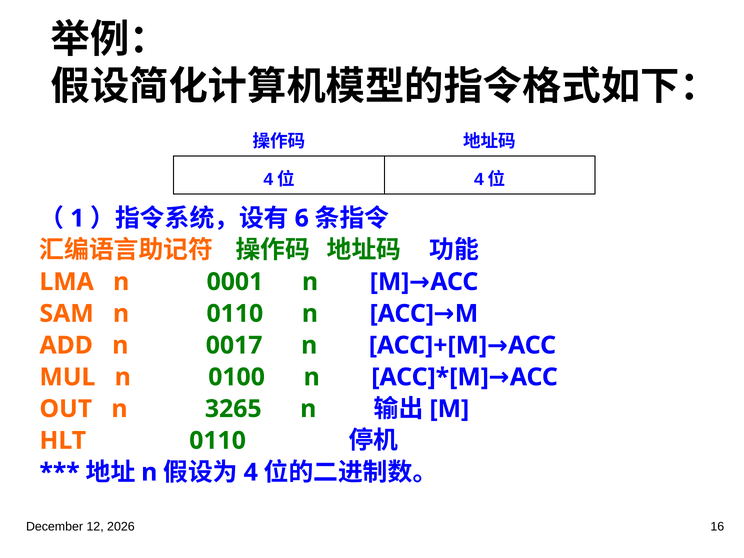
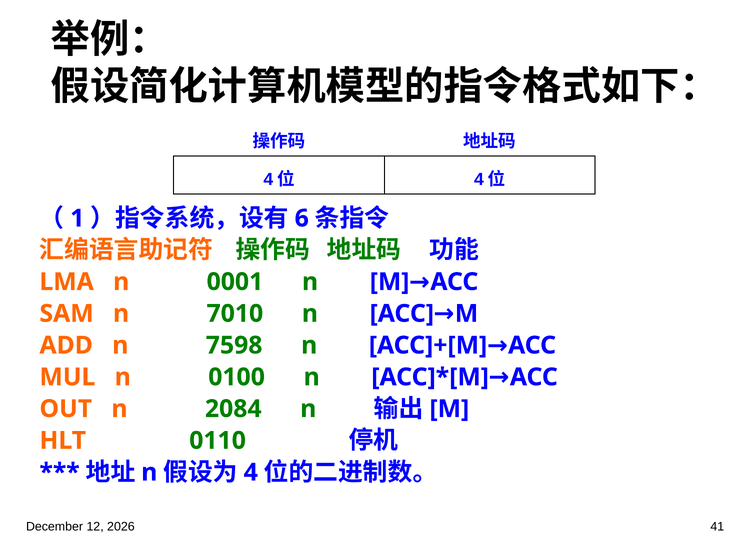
n 0110: 0110 -> 7010 (235, 314)
0017: 0017 -> 7598 (234, 345)
3265: 3265 -> 2084 (233, 409)
16: 16 -> 41 (717, 527)
